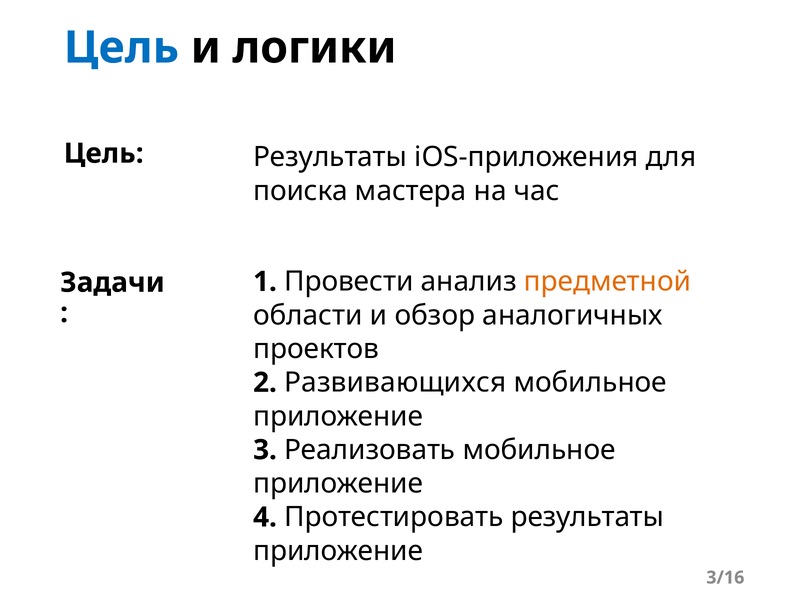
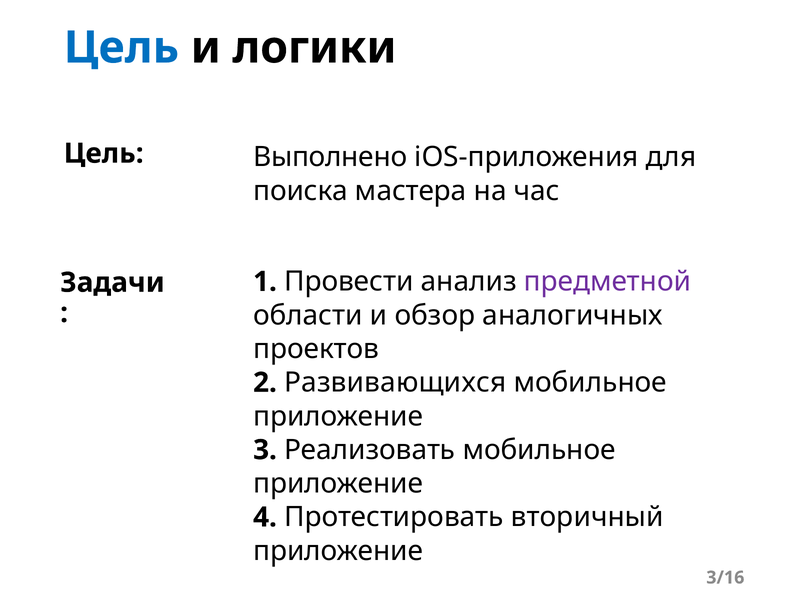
Результаты: Результаты -> Выполнено (330, 157)
предметной colour: orange -> purple (607, 282)
Протестировать результаты: результаты -> вторичный (587, 517)
